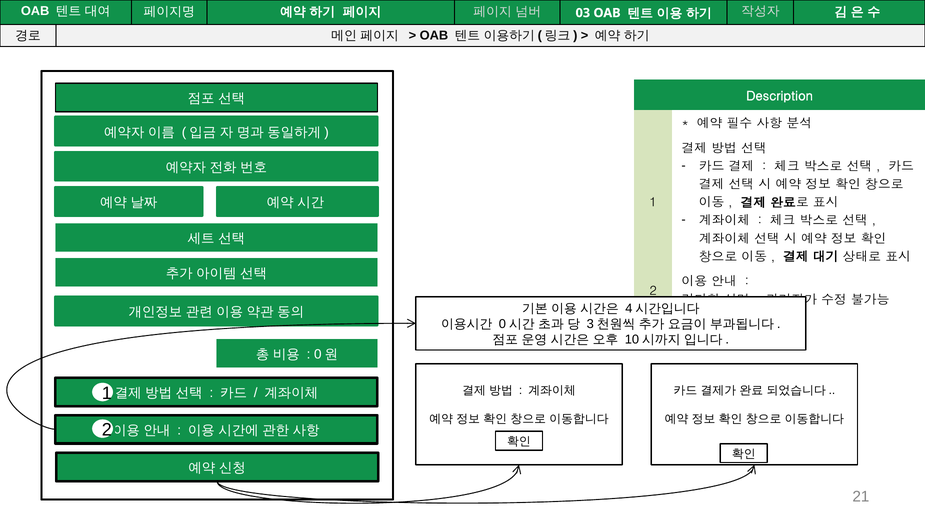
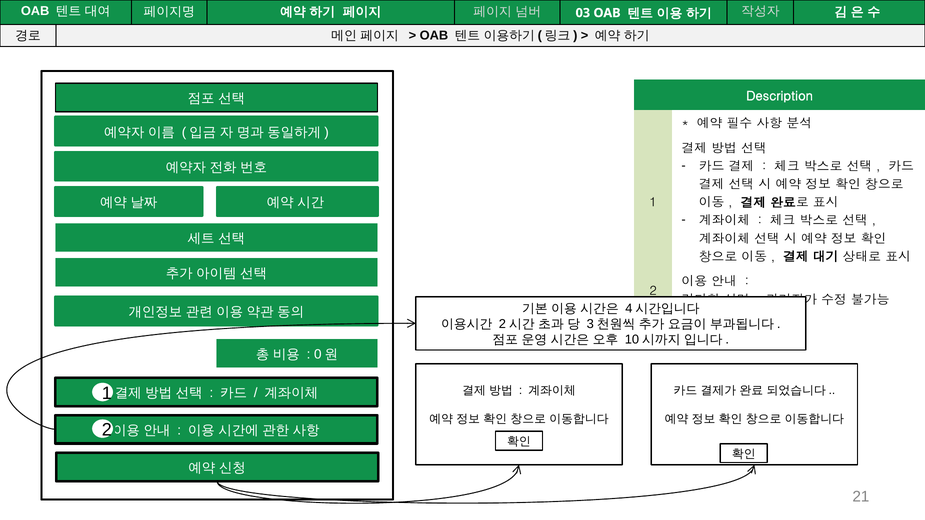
0: 0 -> 2 (502, 324)
